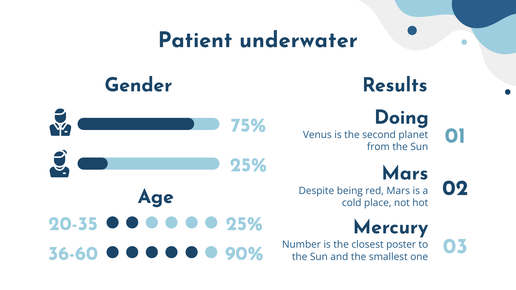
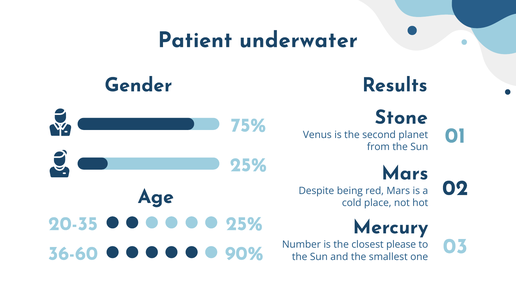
Doing: Doing -> Stone (401, 117)
poster: poster -> please (401, 245)
